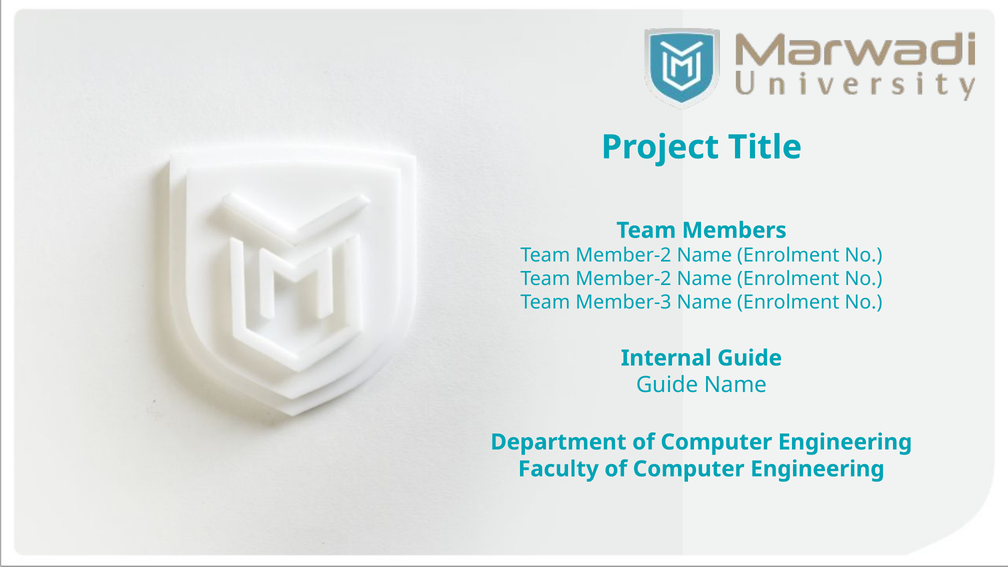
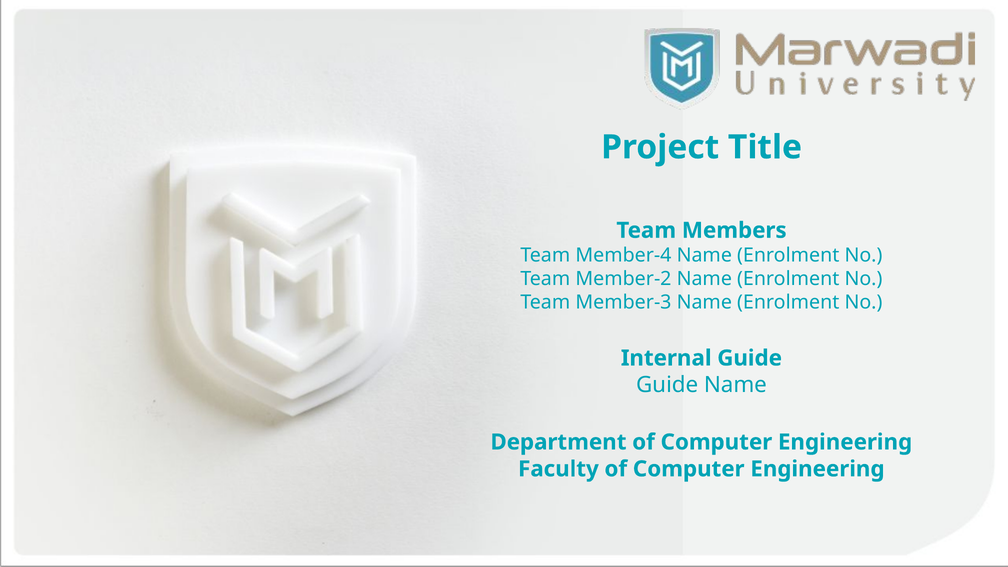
Member-2: Member-2 -> Member-4 (623, 255)
